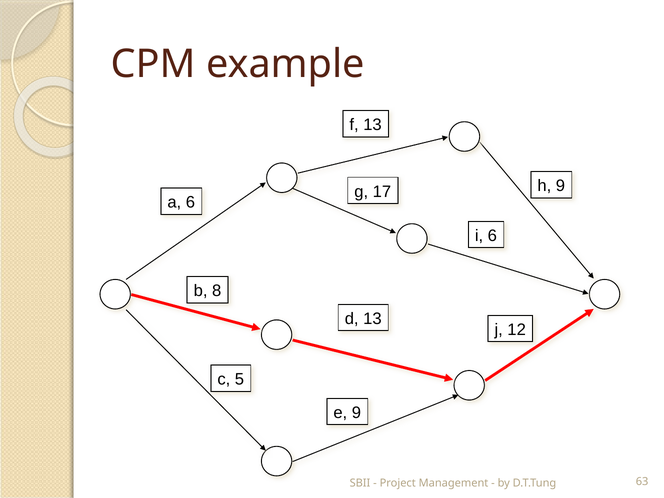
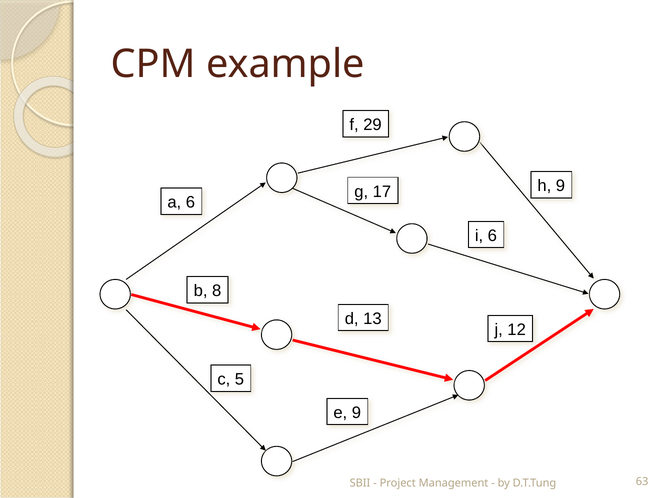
f 13: 13 -> 29 (372, 125)
